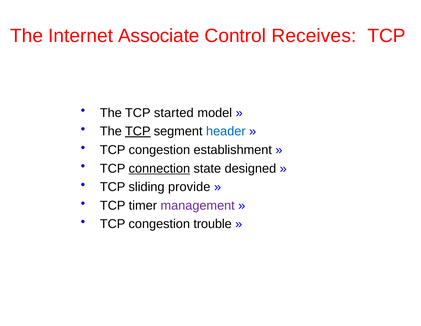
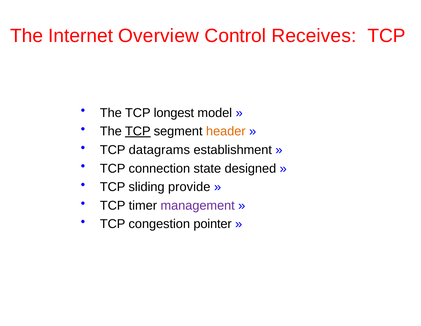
Associate: Associate -> Overview (159, 36)
started: started -> longest (174, 113)
header colour: blue -> orange (226, 131)
congestion: congestion -> datagrams (159, 150)
connection underline: present -> none (159, 168)
trouble: trouble -> pointer (213, 224)
